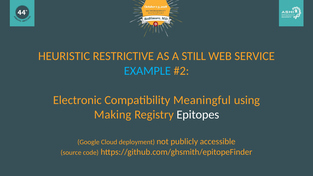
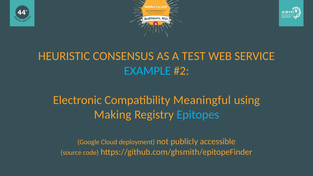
RESTRICTIVE: RESTRICTIVE -> CONSENSUS (123, 56)
STILL: STILL -> TEST (194, 56)
Epitopes colour: white -> light blue (198, 115)
